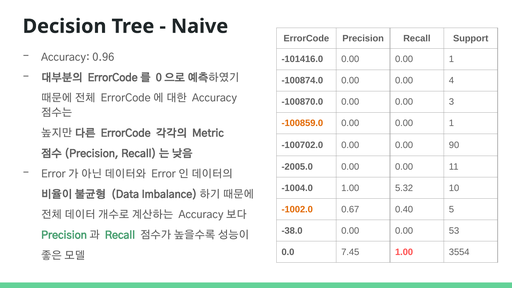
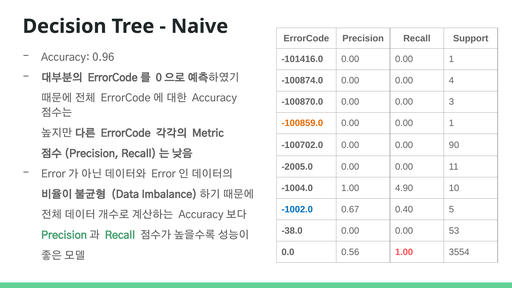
5.32: 5.32 -> 4.90 (404, 188)
-1002.0 colour: orange -> blue (297, 209)
7.45: 7.45 -> 0.56 (350, 252)
